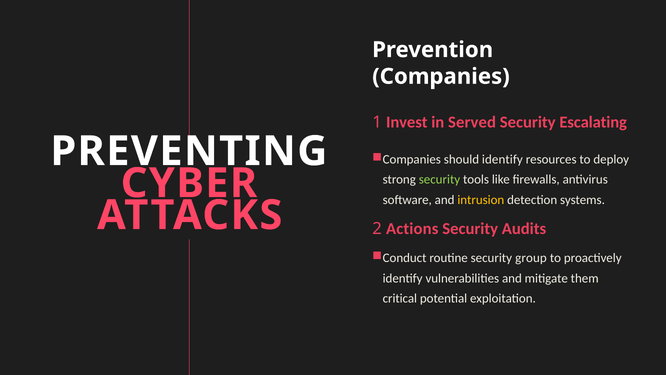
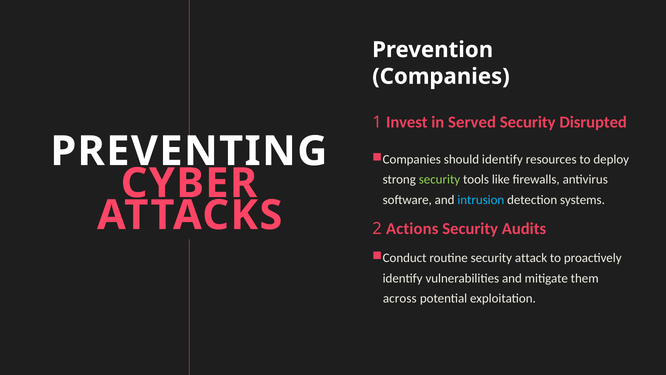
Escalating: Escalating -> Disrupted (593, 122)
intrusion colour: yellow -> light blue (481, 200)
group: group -> attack (531, 258)
critical: critical -> across (400, 298)
